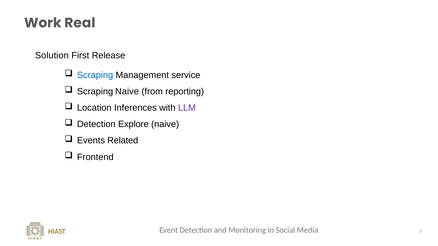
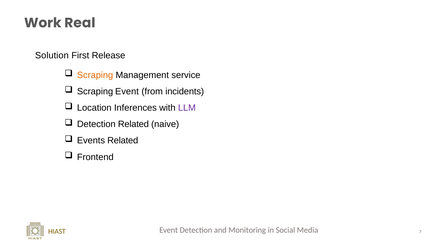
Scraping colour: blue -> orange (95, 75)
Scraping Naive: Naive -> Event (127, 92)
reporting: reporting -> incidents (185, 92)
Detection Explore: Explore -> Related (133, 124)
